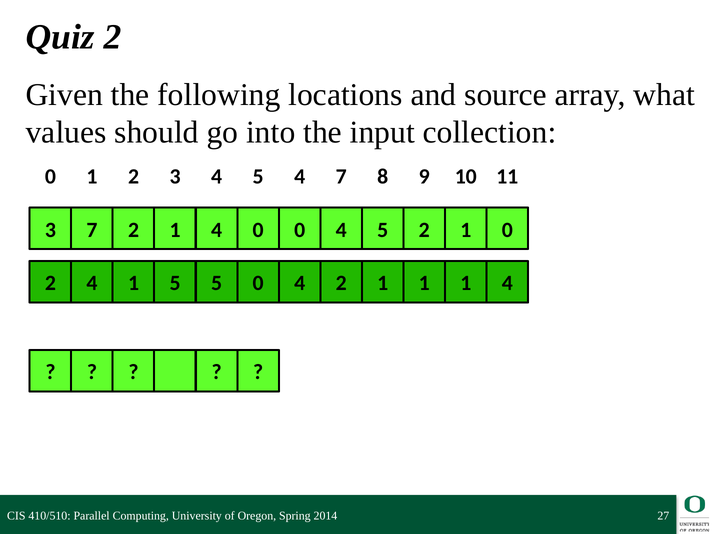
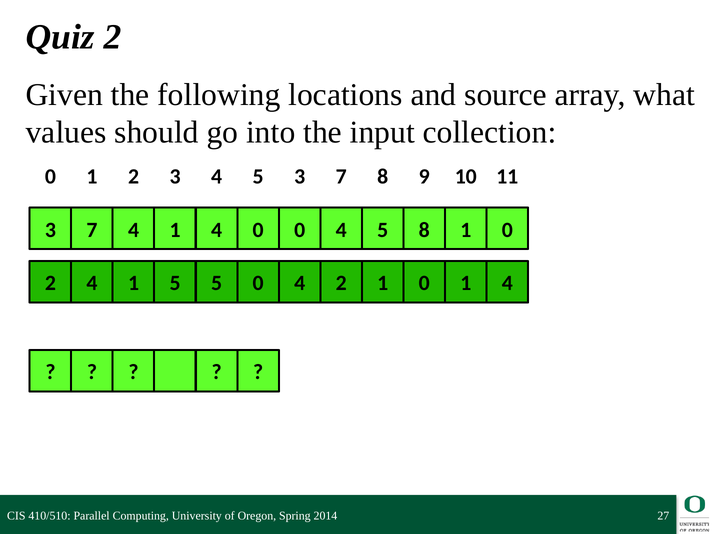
5 4: 4 -> 3 (300, 177)
7 2: 2 -> 4 (134, 230)
5 2: 2 -> 8 (424, 230)
2 1 1: 1 -> 0 (424, 283)
